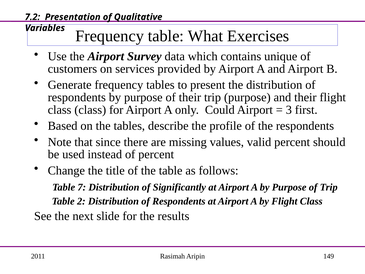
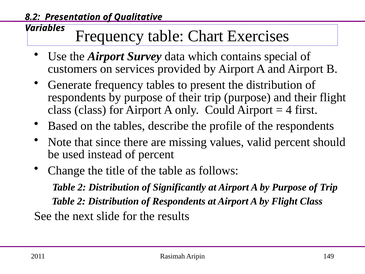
7.2: 7.2 -> 8.2 (33, 17)
What: What -> Chart (206, 36)
unique: unique -> special (281, 56)
3: 3 -> 4 (289, 110)
7: 7 -> 2 (82, 187)
